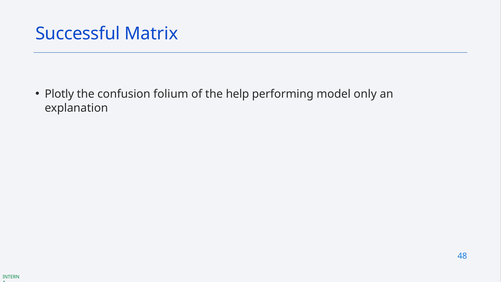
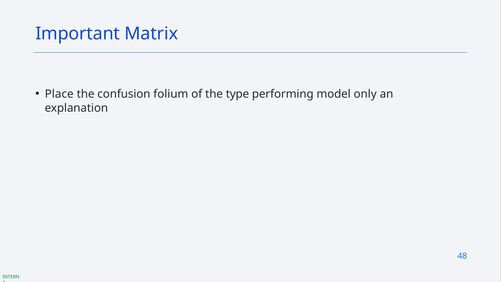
Successful: Successful -> Important (78, 33)
Plotly: Plotly -> Place (59, 94)
help: help -> type (237, 94)
